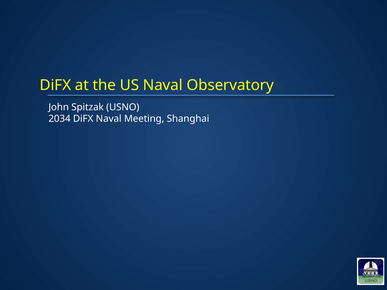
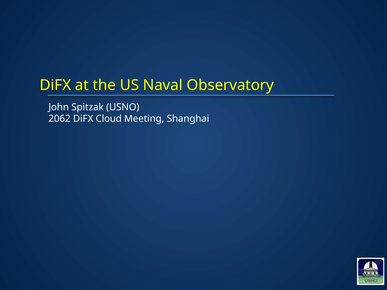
2034: 2034 -> 2062 (60, 119)
DiFX Naval: Naval -> Cloud (109, 119)
